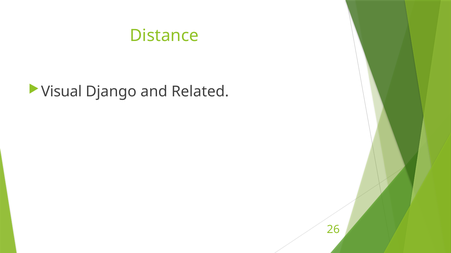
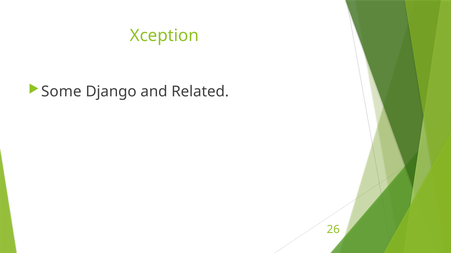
Distance: Distance -> Xception (164, 36)
Visual: Visual -> Some (61, 92)
